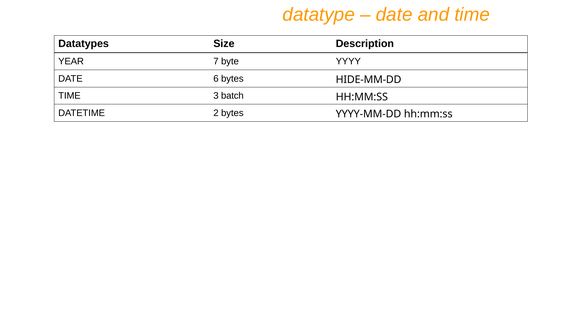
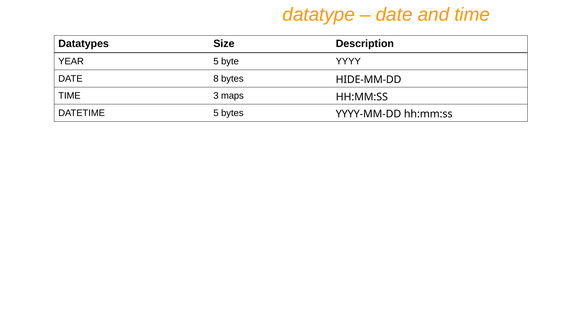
YEAR 7: 7 -> 5 (216, 61)
6: 6 -> 8 (216, 79)
batch: batch -> maps (232, 96)
DATETIME 2: 2 -> 5 (216, 113)
